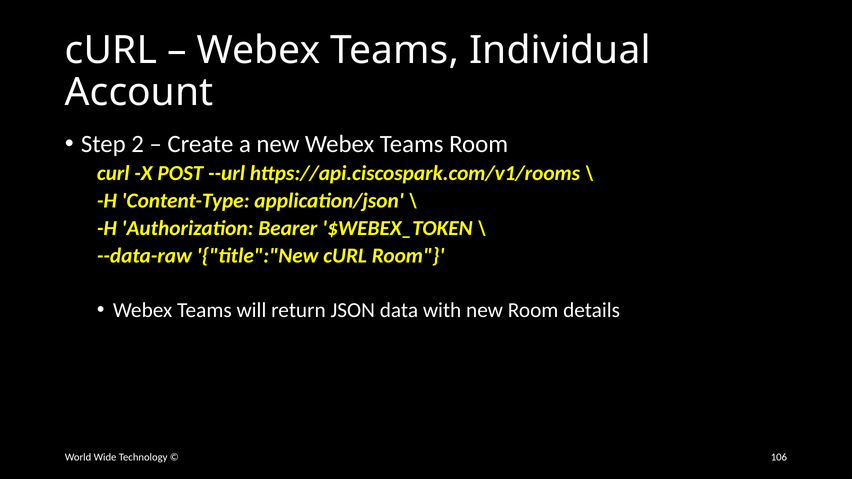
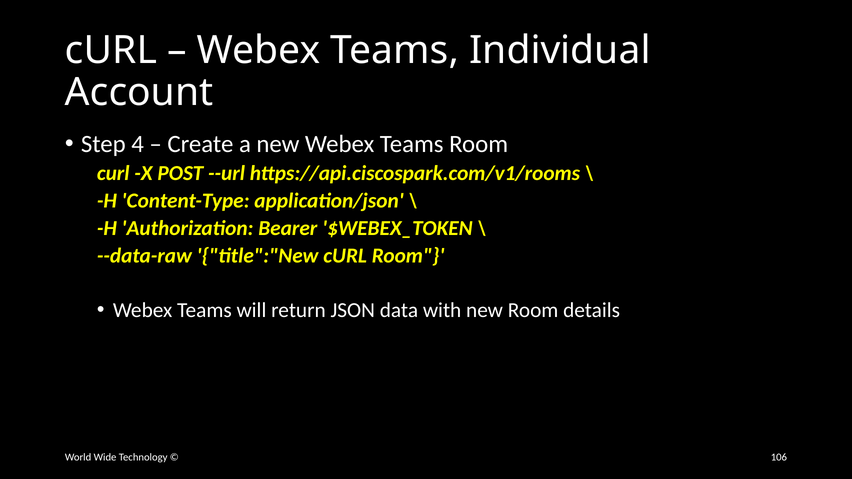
2: 2 -> 4 (138, 144)
